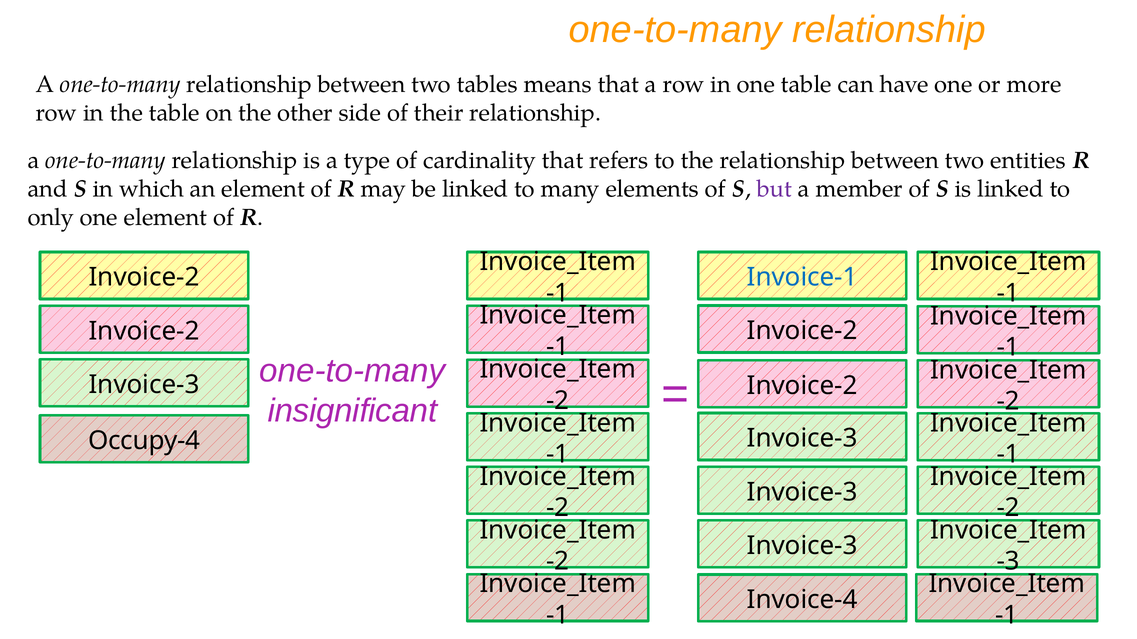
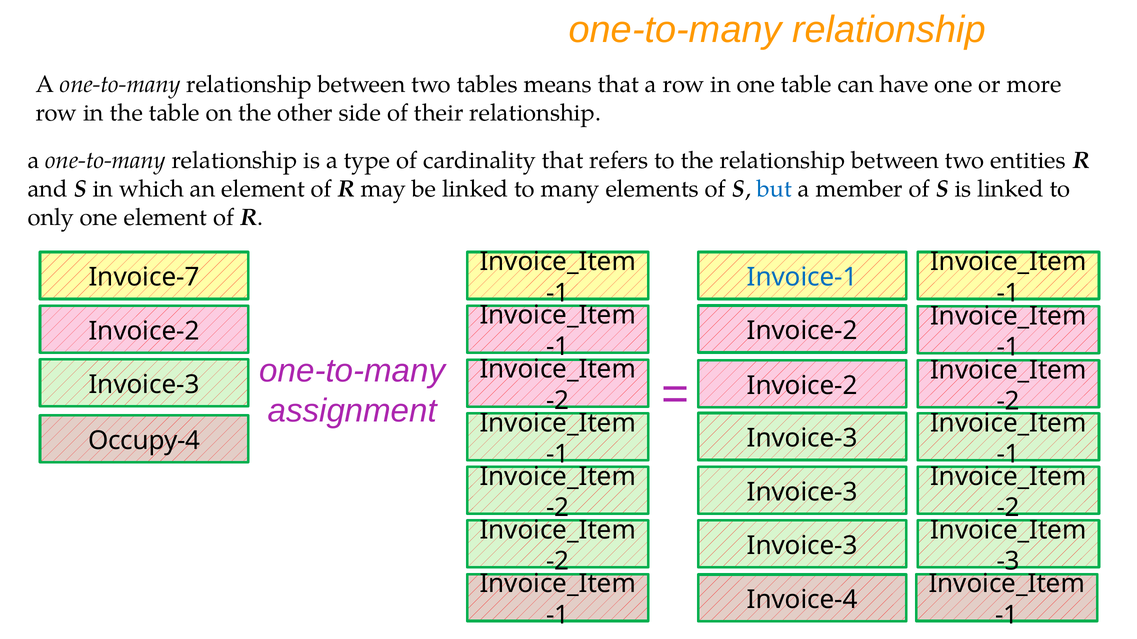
but colour: purple -> blue (774, 189)
Invoice-2: Invoice-2 -> Invoice-7 (144, 278)
insignificant: insignificant -> assignment (352, 411)
